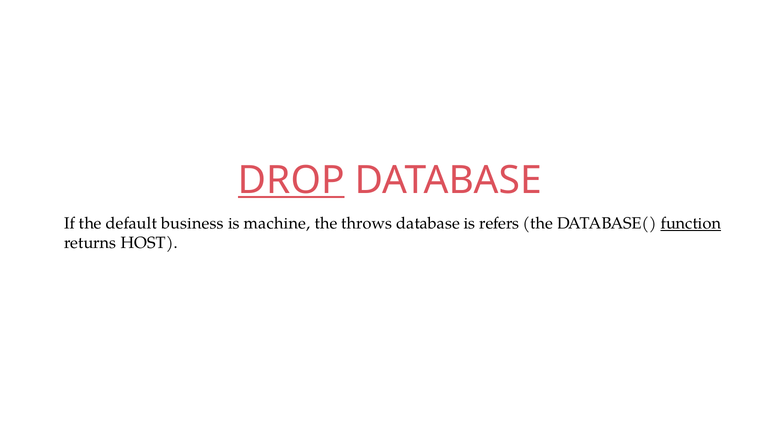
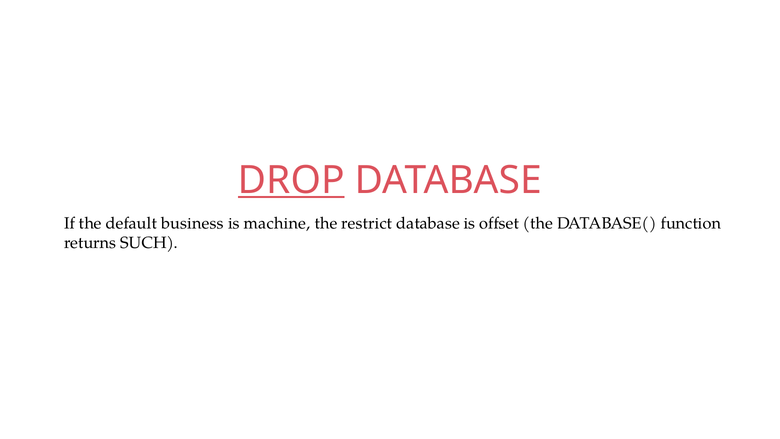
throws: throws -> restrict (367, 223)
refers: refers -> offset (499, 223)
function underline: present -> none (691, 223)
HOST: HOST -> SUCH (149, 243)
